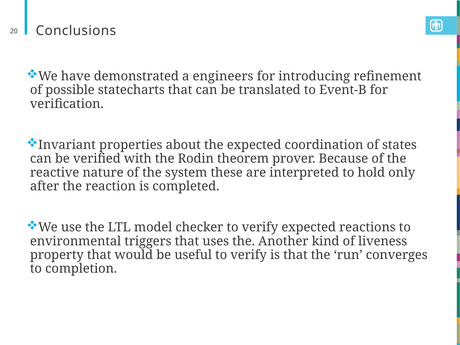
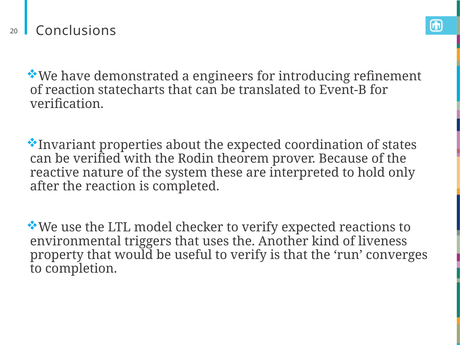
of possible: possible -> reaction (70, 90)
